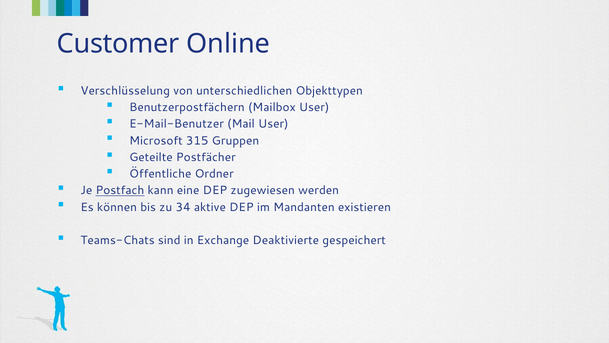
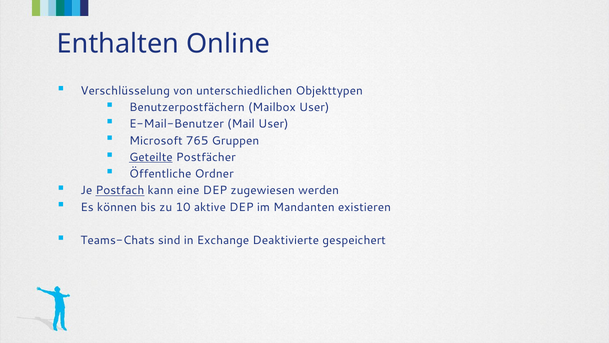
Customer: Customer -> Enthalten (118, 44)
315: 315 -> 765 (197, 141)
Geteilte underline: none -> present (151, 157)
34: 34 -> 10 (183, 207)
